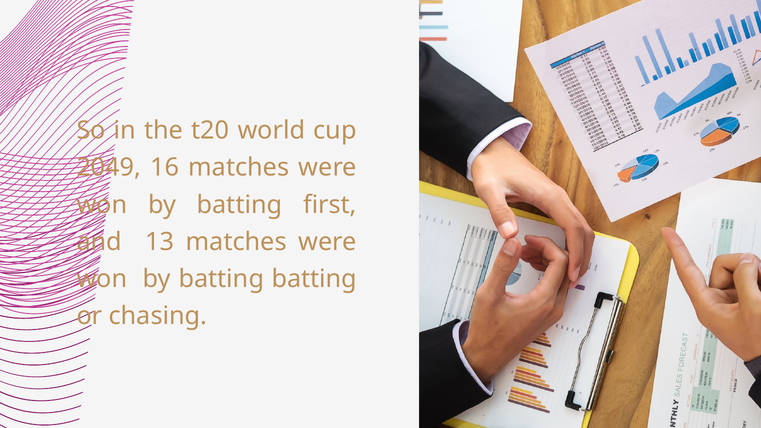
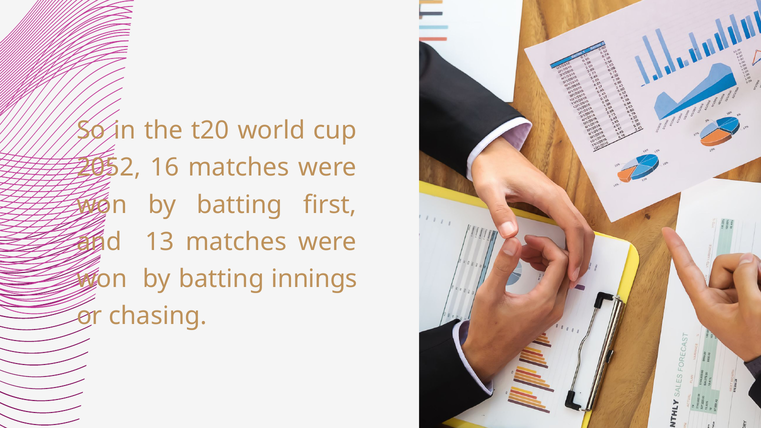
2049: 2049 -> 2052 (109, 168)
batting batting: batting -> innings (314, 279)
